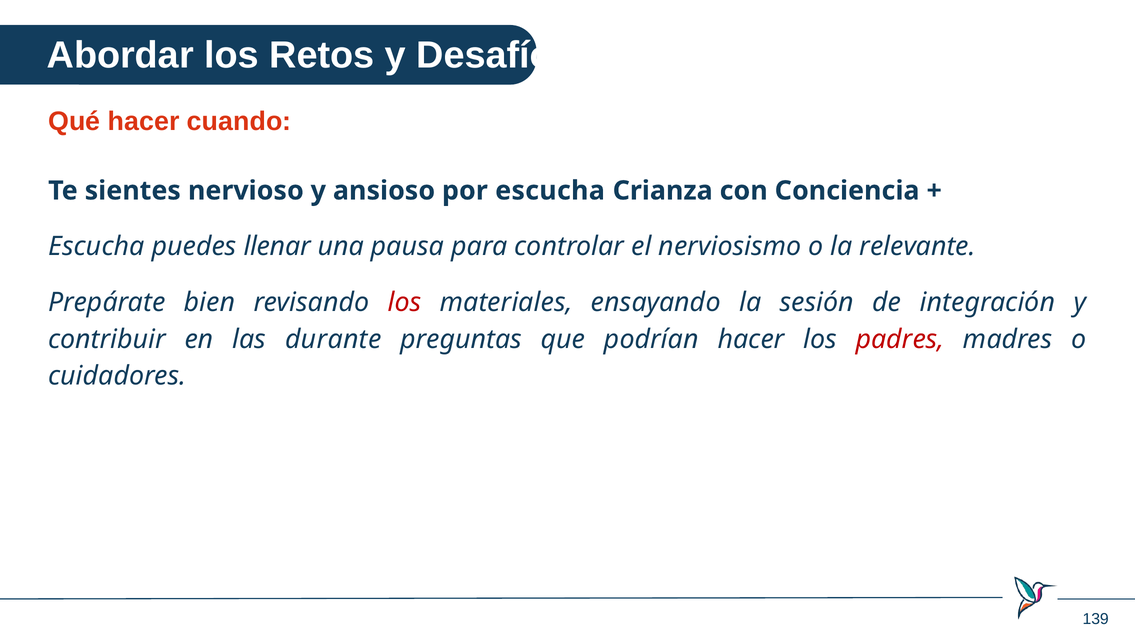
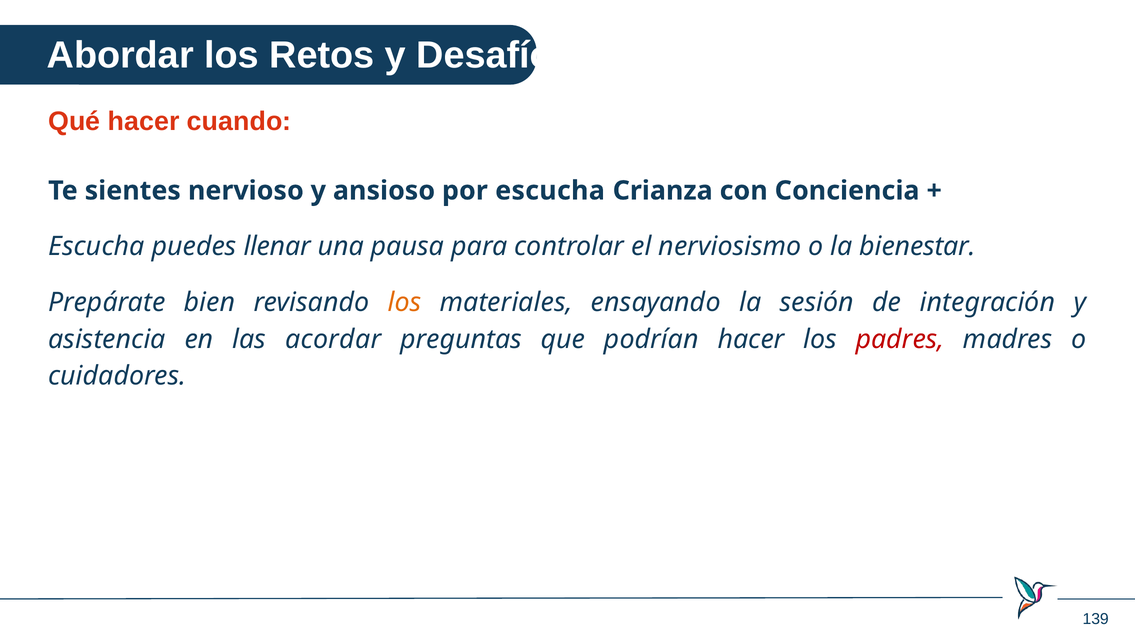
relevante: relevante -> bienestar (918, 247)
los colour: red -> orange (404, 303)
contribuir: contribuir -> asistencia (107, 339)
durante: durante -> acordar (333, 339)
